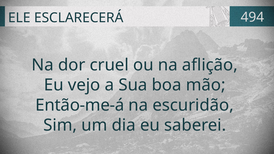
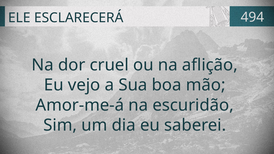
Então-me-á: Então-me-á -> Amor-me-á (80, 105)
